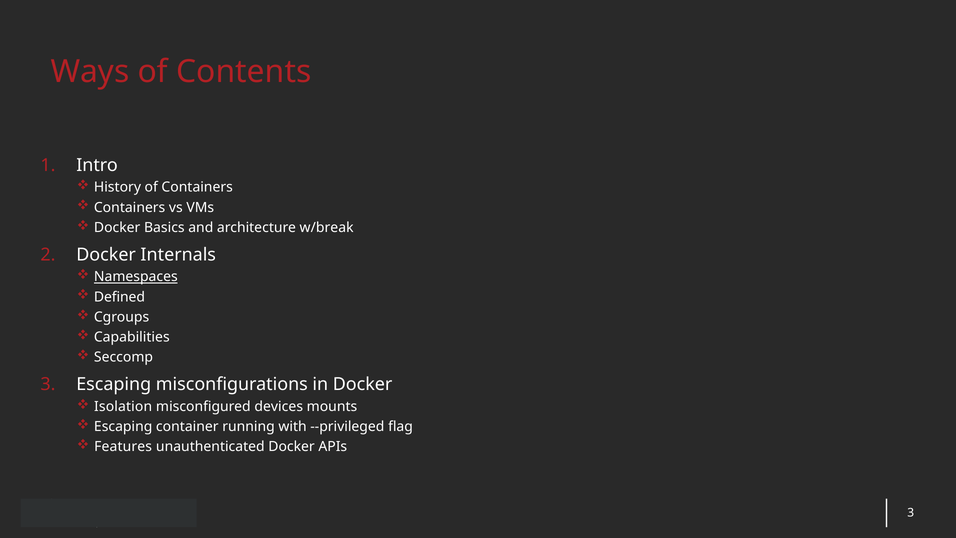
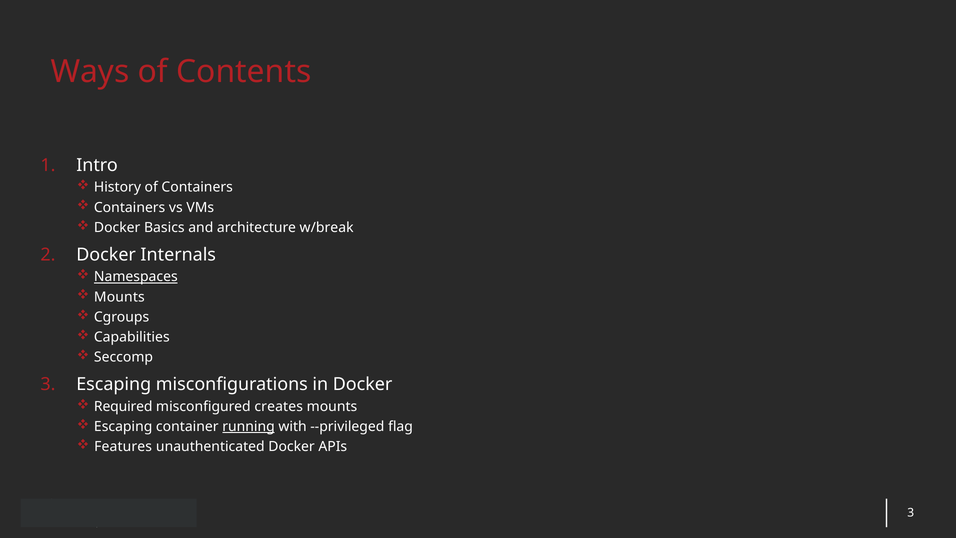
Defined: Defined -> Mounts (119, 297)
Isolation: Isolation -> Required (123, 406)
devices: devices -> creates (279, 406)
running underline: none -> present (248, 426)
